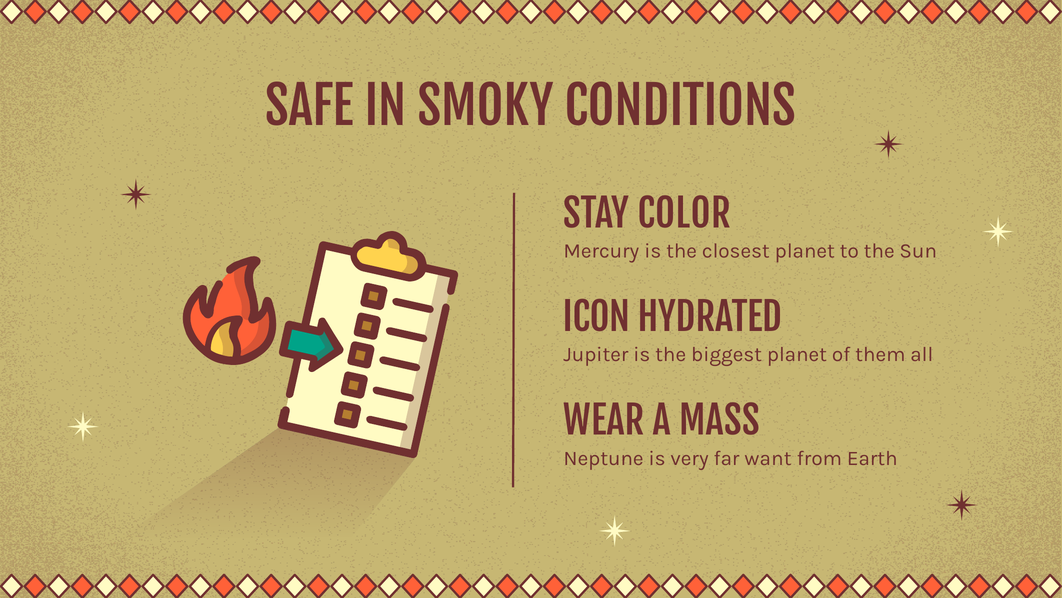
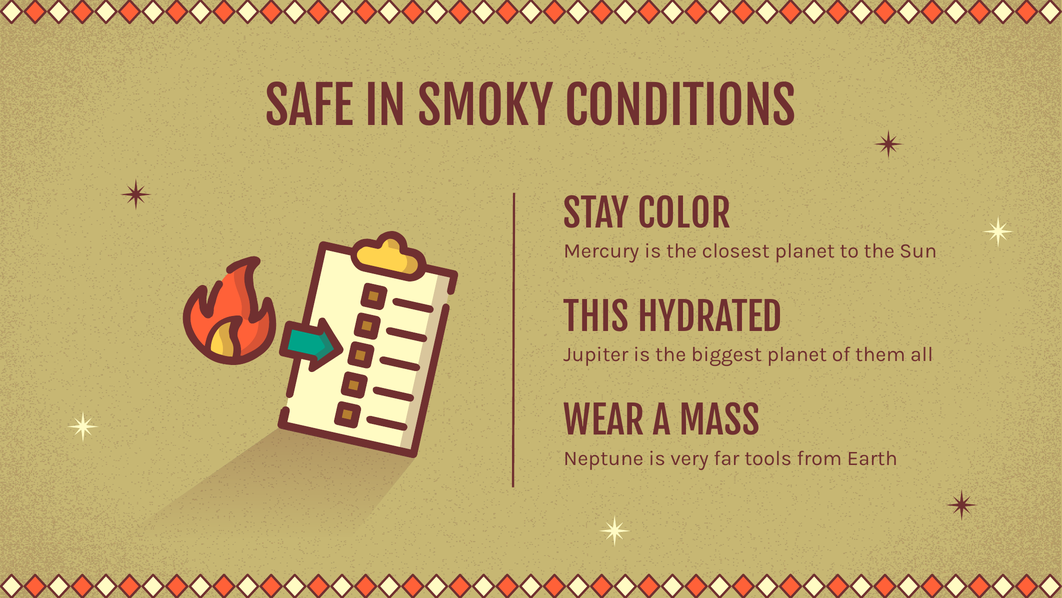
ICON: ICON -> THIS (596, 318)
want: want -> tools (768, 458)
